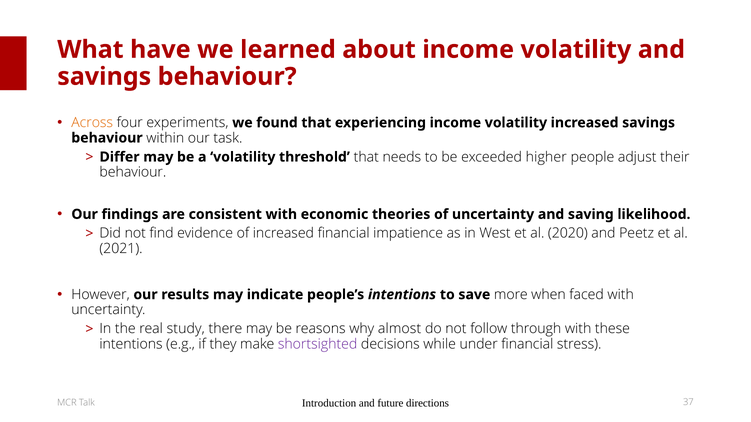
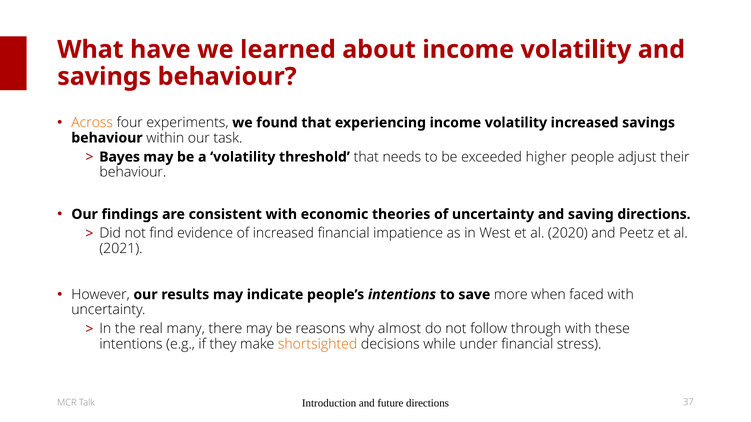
Differ: Differ -> Bayes (120, 157)
saving likelihood: likelihood -> directions (654, 214)
study: study -> many (186, 329)
shortsighted colour: purple -> orange (318, 344)
